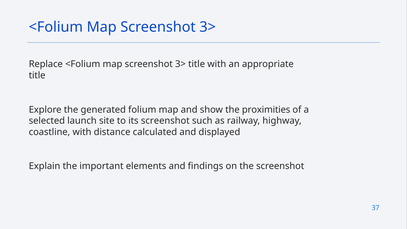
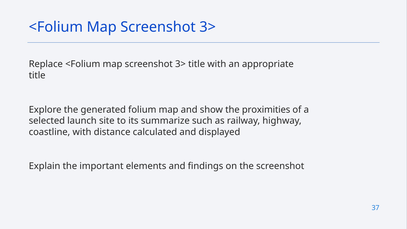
its screenshot: screenshot -> summarize (165, 121)
